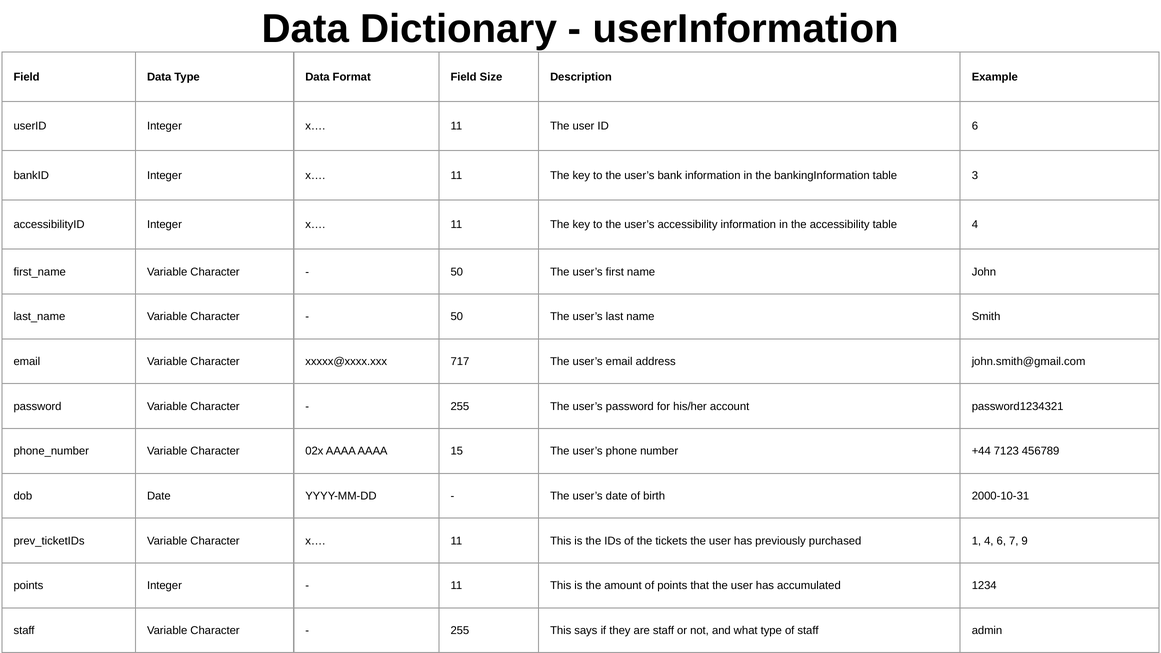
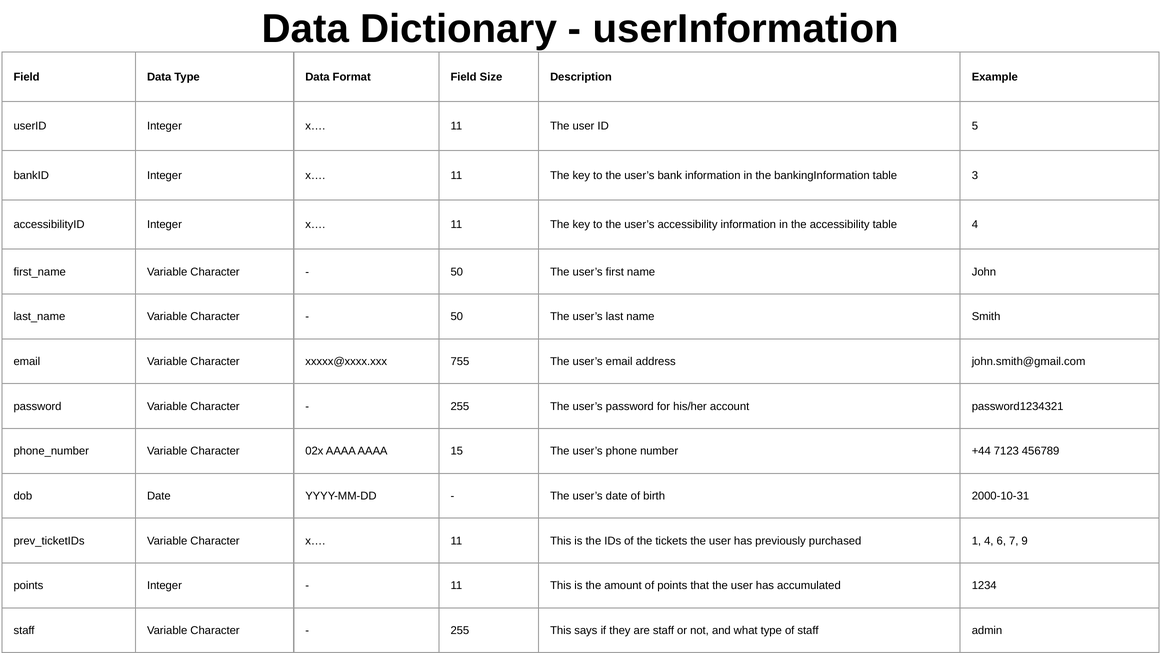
ID 6: 6 -> 5 (975, 126)
717: 717 -> 755 (460, 362)
